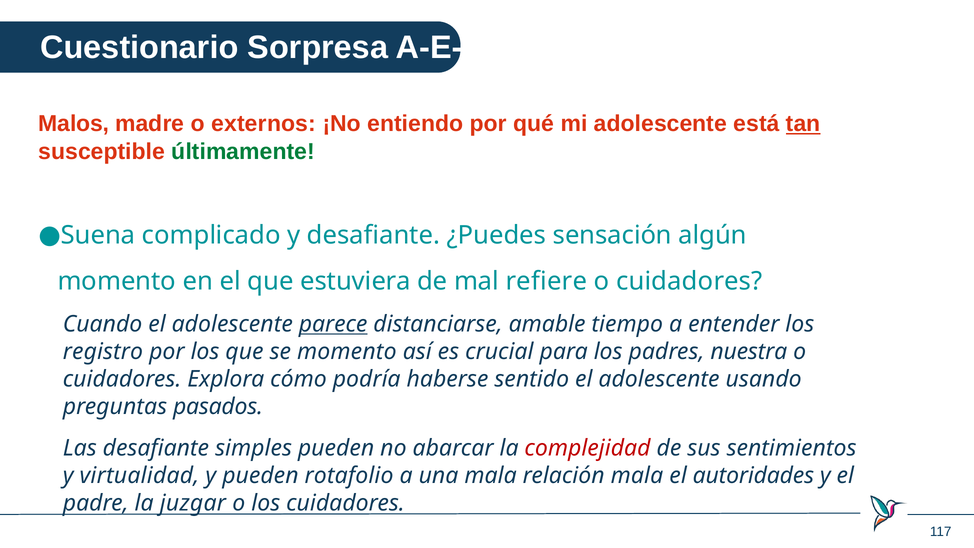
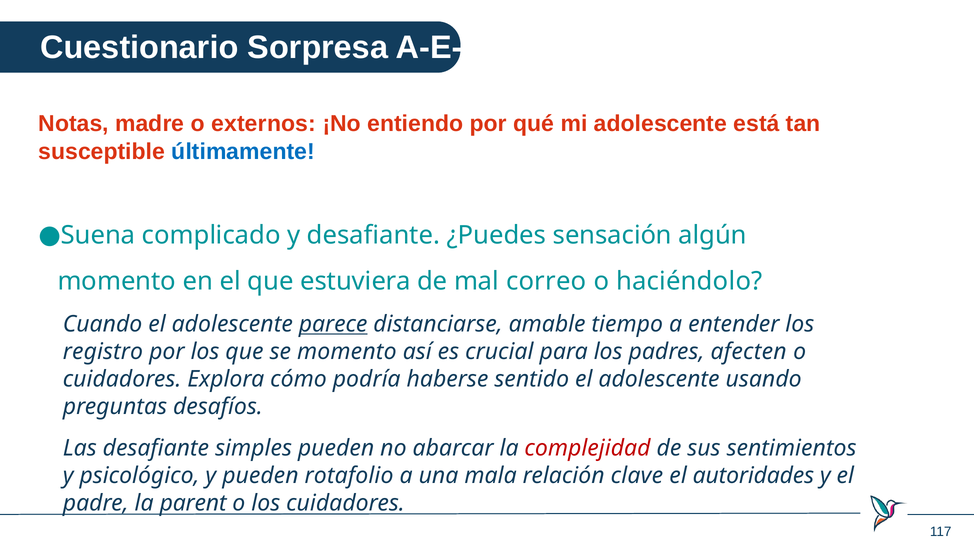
Malos: Malos -> Notas (74, 124)
tan underline: present -> none (803, 124)
últimamente colour: green -> blue (243, 151)
refiere: refiere -> correo (546, 281)
cuidadores: cuidadores -> haciéndolo (689, 281)
nuestra: nuestra -> afecten (749, 352)
pasados: pasados -> desafíos (218, 407)
virtualidad: virtualidad -> psicológico (139, 476)
relación mala: mala -> clave (637, 476)
juzgar: juzgar -> parent (193, 503)
